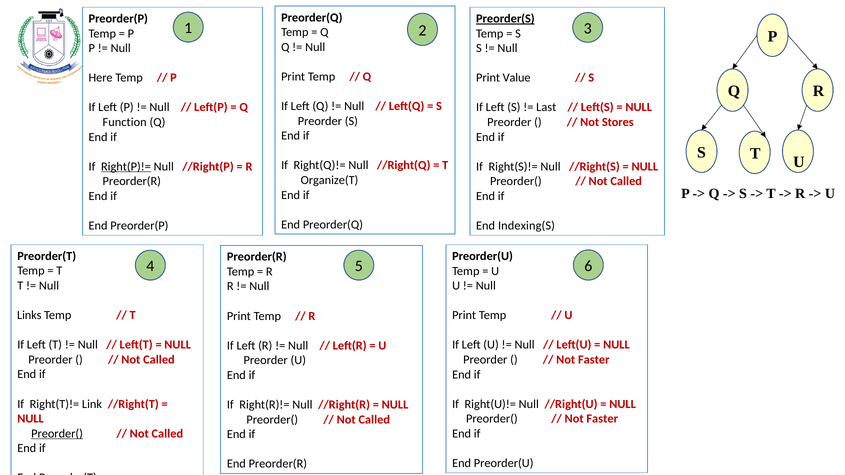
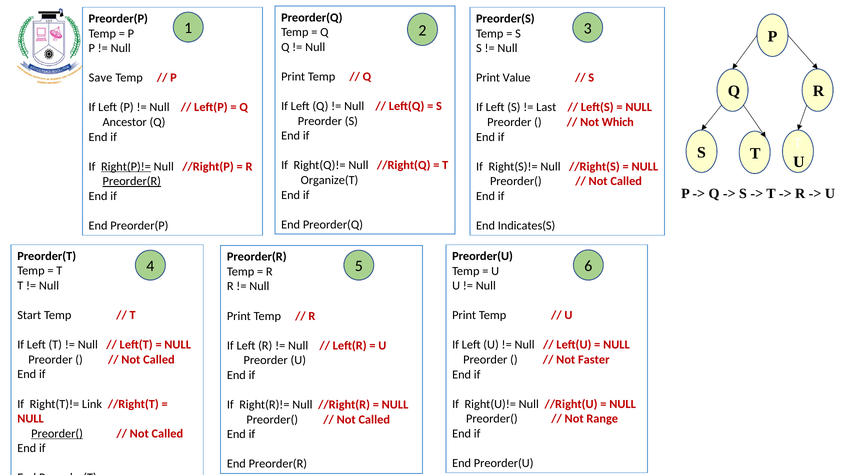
Preorder(S underline: present -> none (505, 19)
Here: Here -> Save (101, 78)
Function: Function -> Ancestor (125, 122)
Stores: Stores -> Which (618, 122)
Preorder(R underline: none -> present (132, 181)
Indexing(S: Indexing(S -> Indicates(S (527, 226)
Links: Links -> Start (29, 315)
Faster: Faster -> Range (602, 419)
